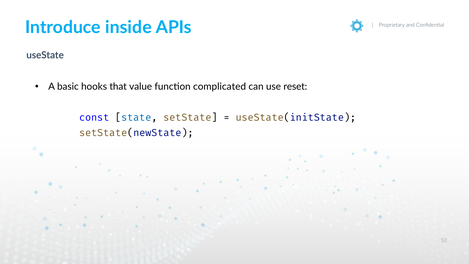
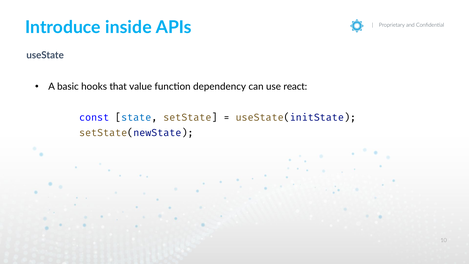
complicated: complicated -> dependency (220, 86)
reset: reset -> react (295, 86)
